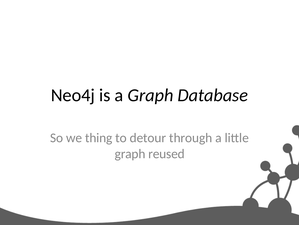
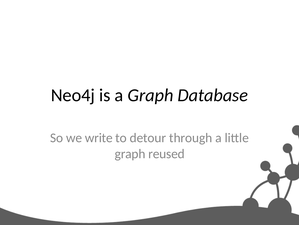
thing: thing -> write (99, 137)
